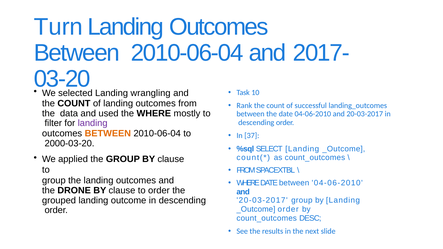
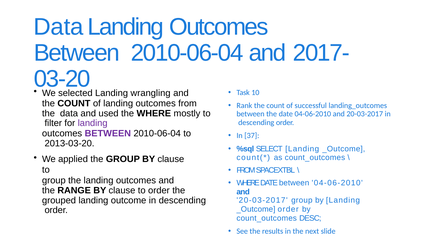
Turn: Turn -> Data (58, 27)
BETWEEN colour: orange -> purple (108, 134)
2000-03-20: 2000-03-20 -> 2013-03-20 (70, 144)
DRONE: DRONE -> RANGE (74, 190)
